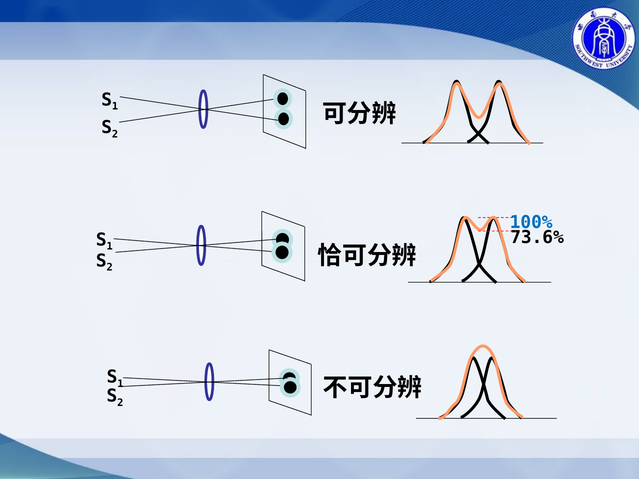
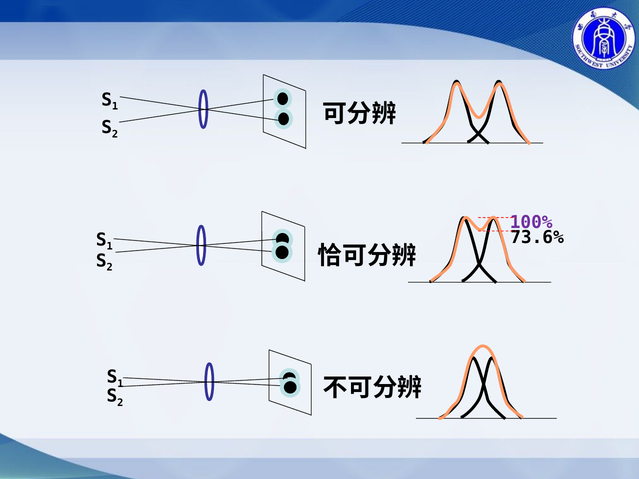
100% colour: blue -> purple (531, 223)
